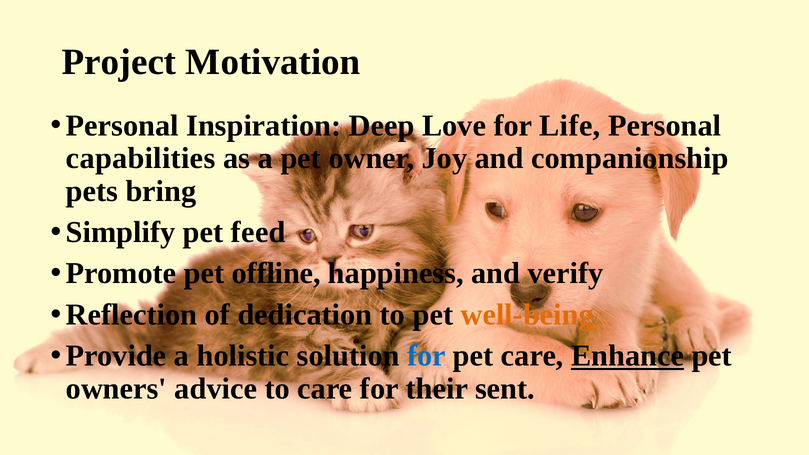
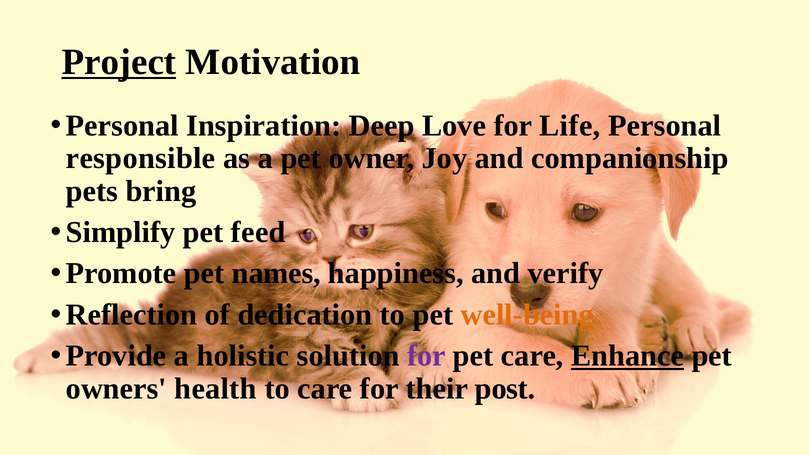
Project underline: none -> present (119, 62)
capabilities: capabilities -> responsible (141, 158)
offline: offline -> names (276, 273)
for colour: blue -> purple (427, 356)
advice: advice -> health (216, 389)
sent: sent -> post (505, 389)
